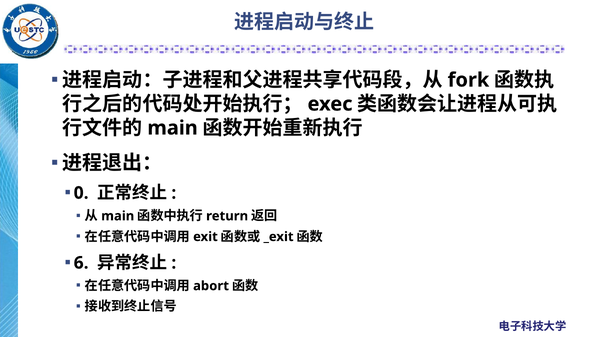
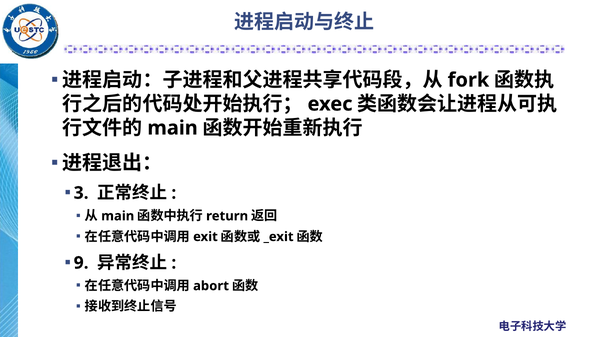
0: 0 -> 3 (81, 193)
6: 6 -> 9 (81, 263)
